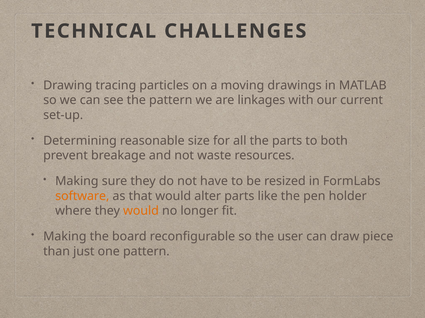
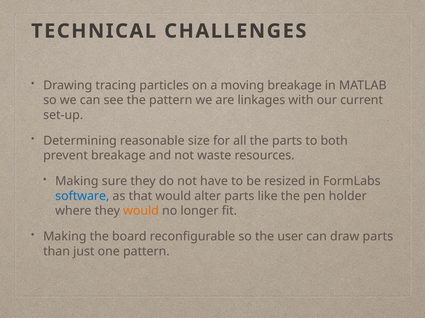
moving drawings: drawings -> breakage (295, 86)
software colour: orange -> blue (82, 196)
draw piece: piece -> parts (378, 237)
